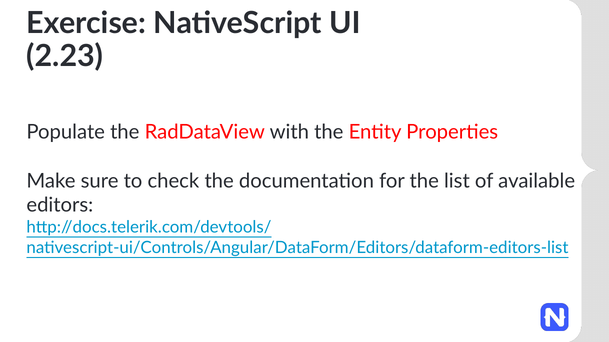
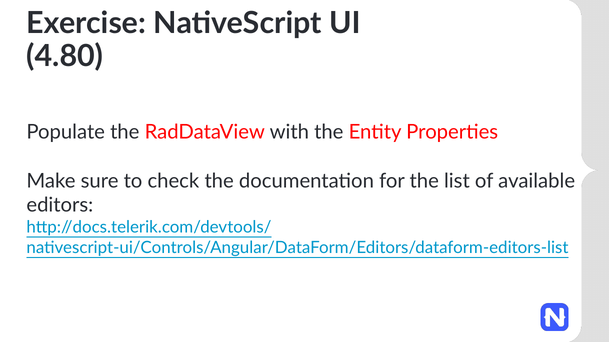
2.23: 2.23 -> 4.80 (65, 56)
